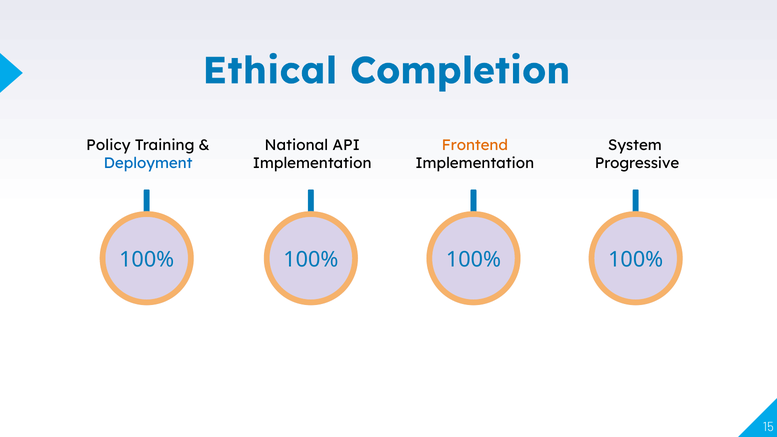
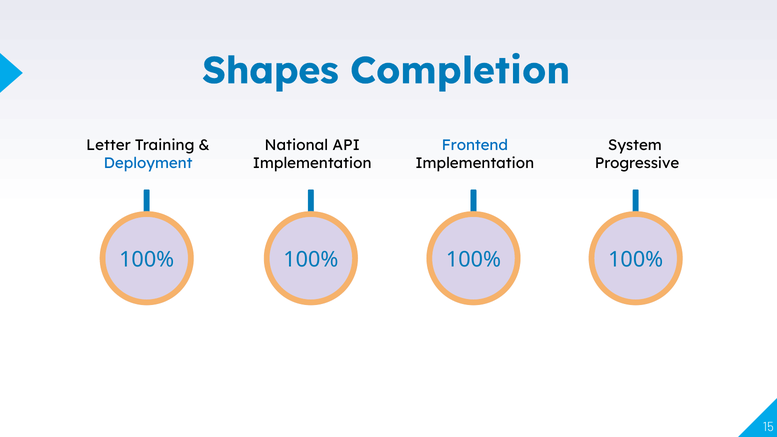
Ethical: Ethical -> Shapes (270, 71)
Policy: Policy -> Letter (108, 145)
Frontend colour: orange -> blue (475, 145)
